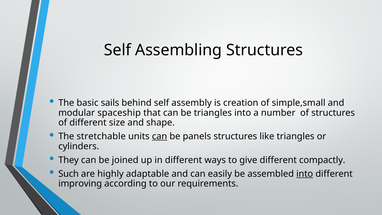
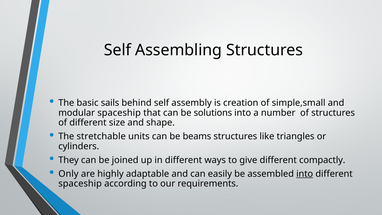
be triangles: triangles -> solutions (213, 113)
can underline: present -> none (160, 136)
panels: panels -> beams (197, 136)
Such: Such -> Only (68, 174)
improving: improving -> spaceship (80, 184)
